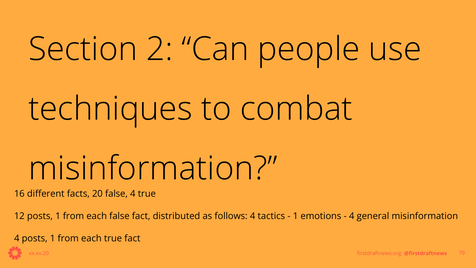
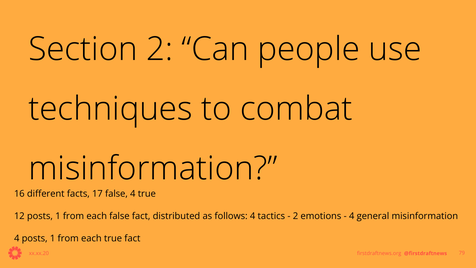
20: 20 -> 17 (97, 194)
1: 1 -> 2 (296, 216)
